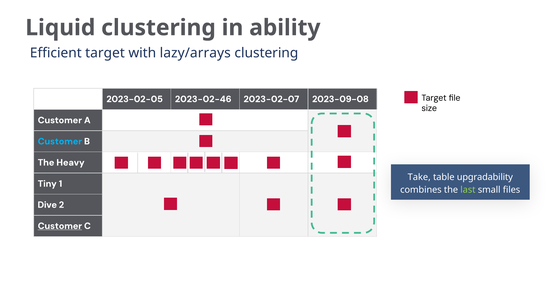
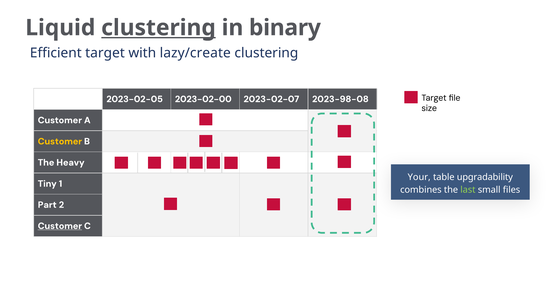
clustering underline: none -> present (158, 28)
ability: ability -> binary (285, 28)
lazy/arrays: lazy/arrays -> lazy/create (195, 53)
2023-02-46: 2023-02-46 -> 2023-02-00 (203, 99)
2023-09-08: 2023-09-08 -> 2023-98-08 (340, 99)
Customer colour: light blue -> yellow (60, 141)
Take: Take -> Your (419, 177)
Dive: Dive -> Part (47, 205)
